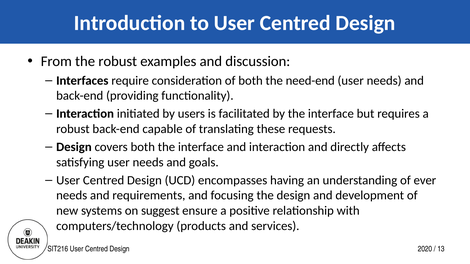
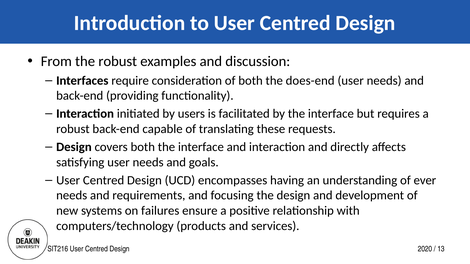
need-end: need-end -> does-end (310, 81)
suggest: suggest -> failures (160, 211)
